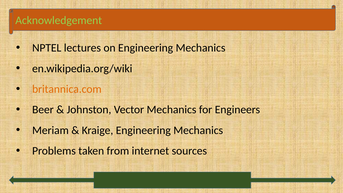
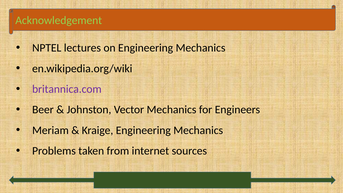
britannica.com colour: orange -> purple (67, 89)
